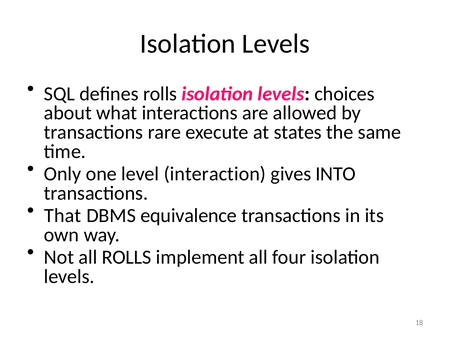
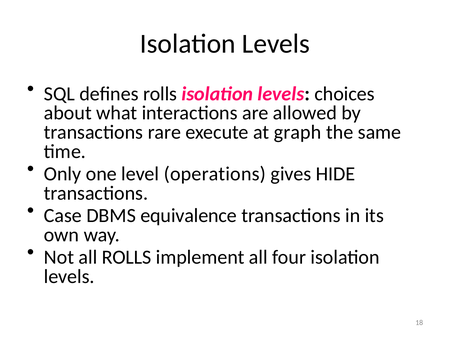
states: states -> graph (298, 132)
interaction: interaction -> operations (215, 174)
INTO: INTO -> HIDE (336, 174)
That: That -> Case (63, 215)
